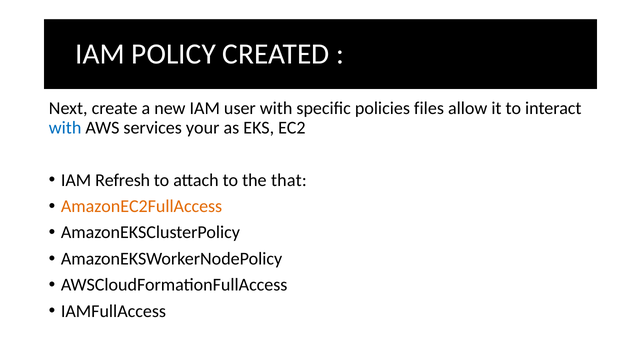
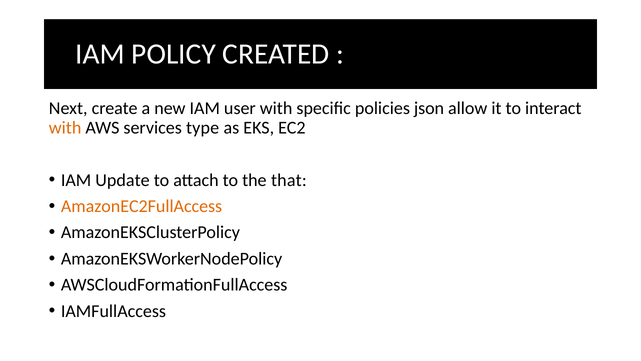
files: files -> json (429, 108)
with colour: blue -> orange (65, 128)
your: your -> type (203, 128)
Refresh: Refresh -> Update (123, 180)
